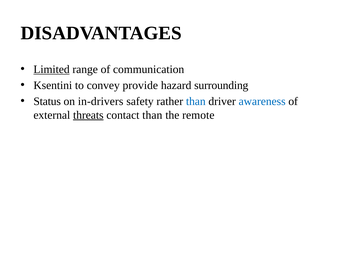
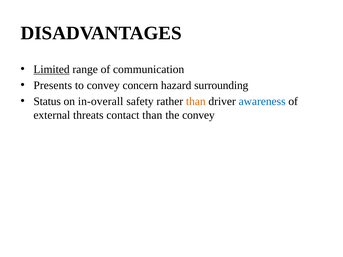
Ksentini: Ksentini -> Presents (53, 85)
provide: provide -> concern (140, 85)
in-drivers: in-drivers -> in-overall (101, 101)
than colour: blue -> orange (196, 101)
threats underline: present -> none (88, 115)
the remote: remote -> convey (198, 115)
